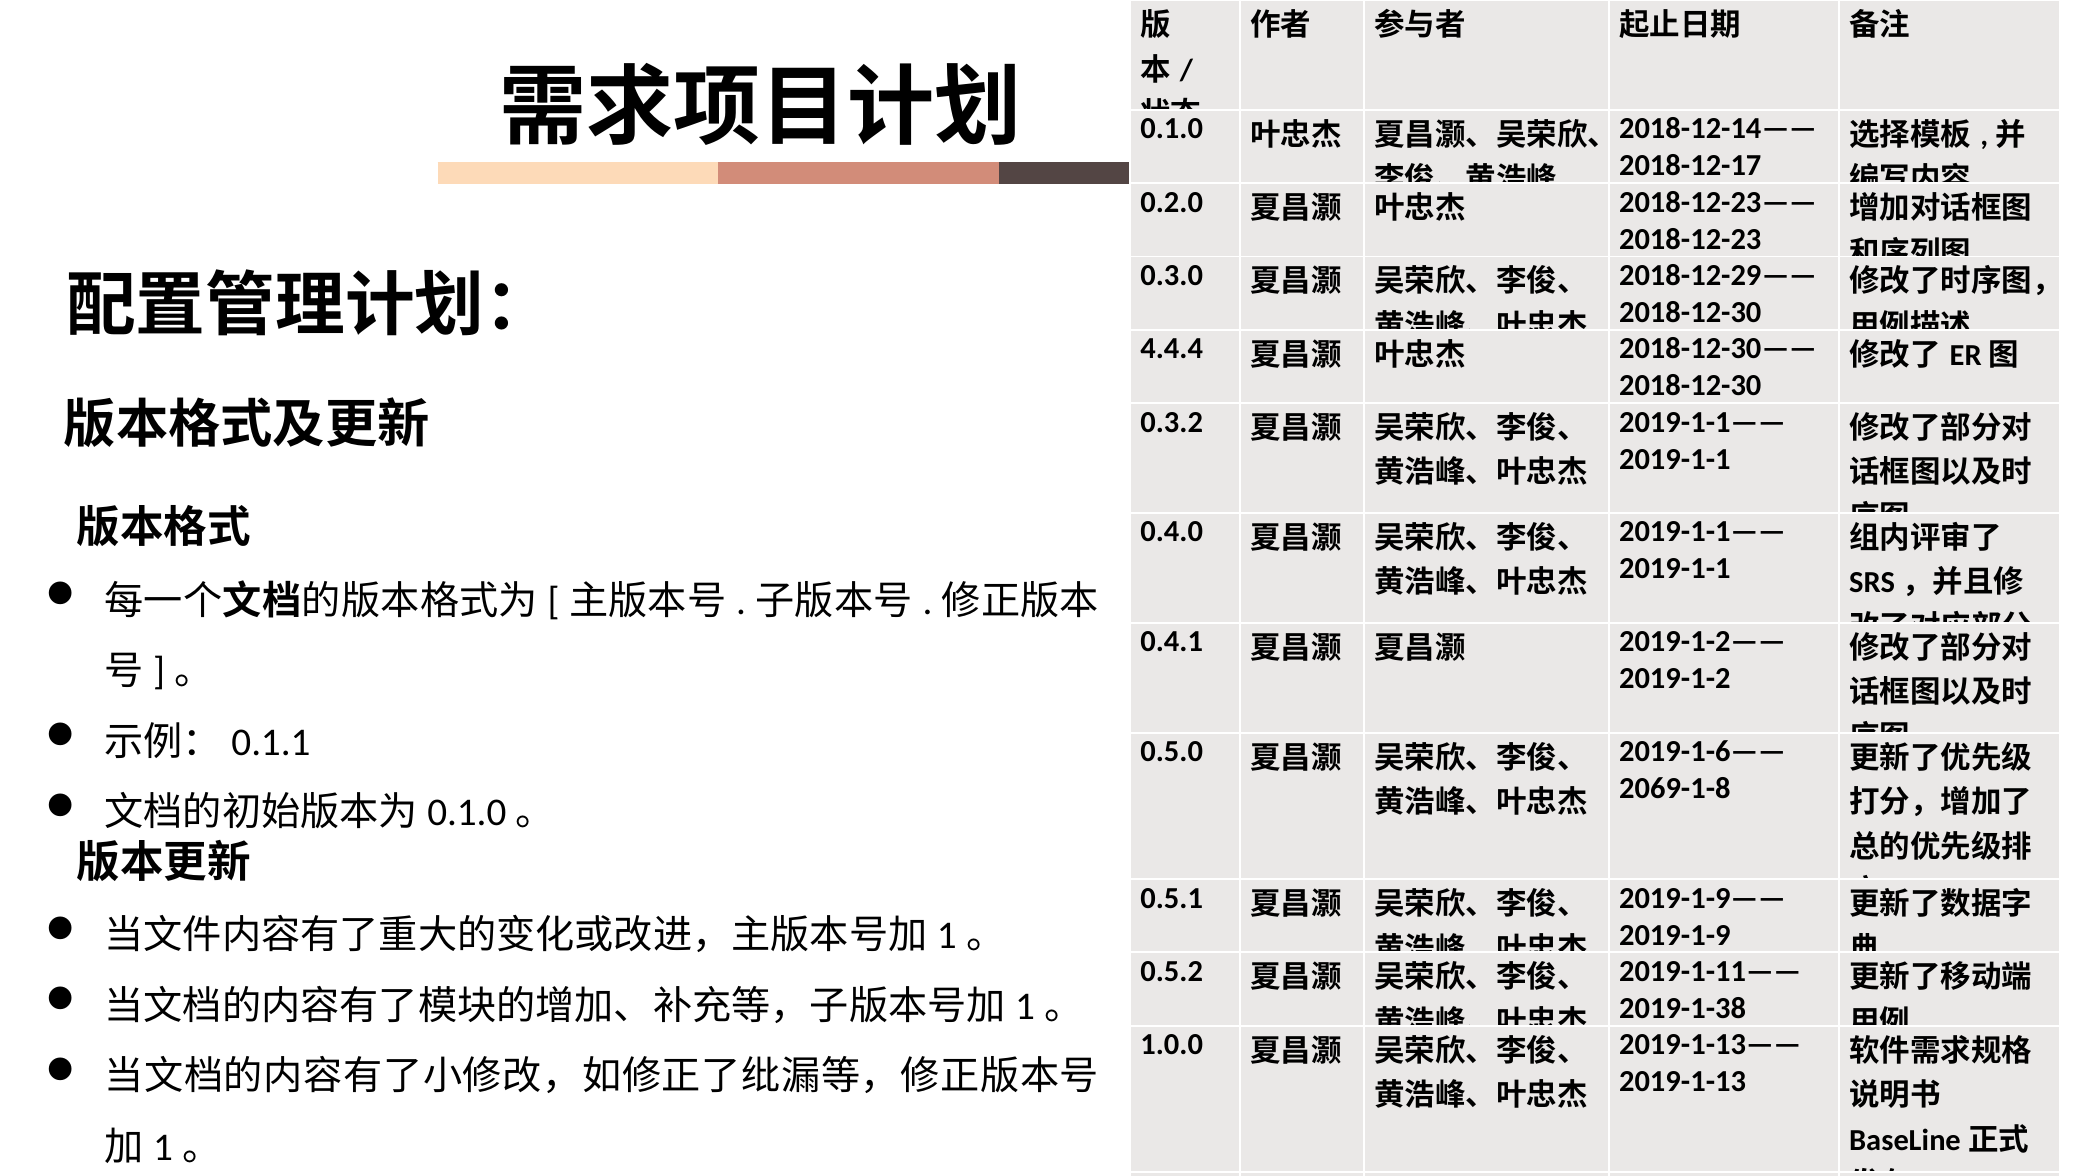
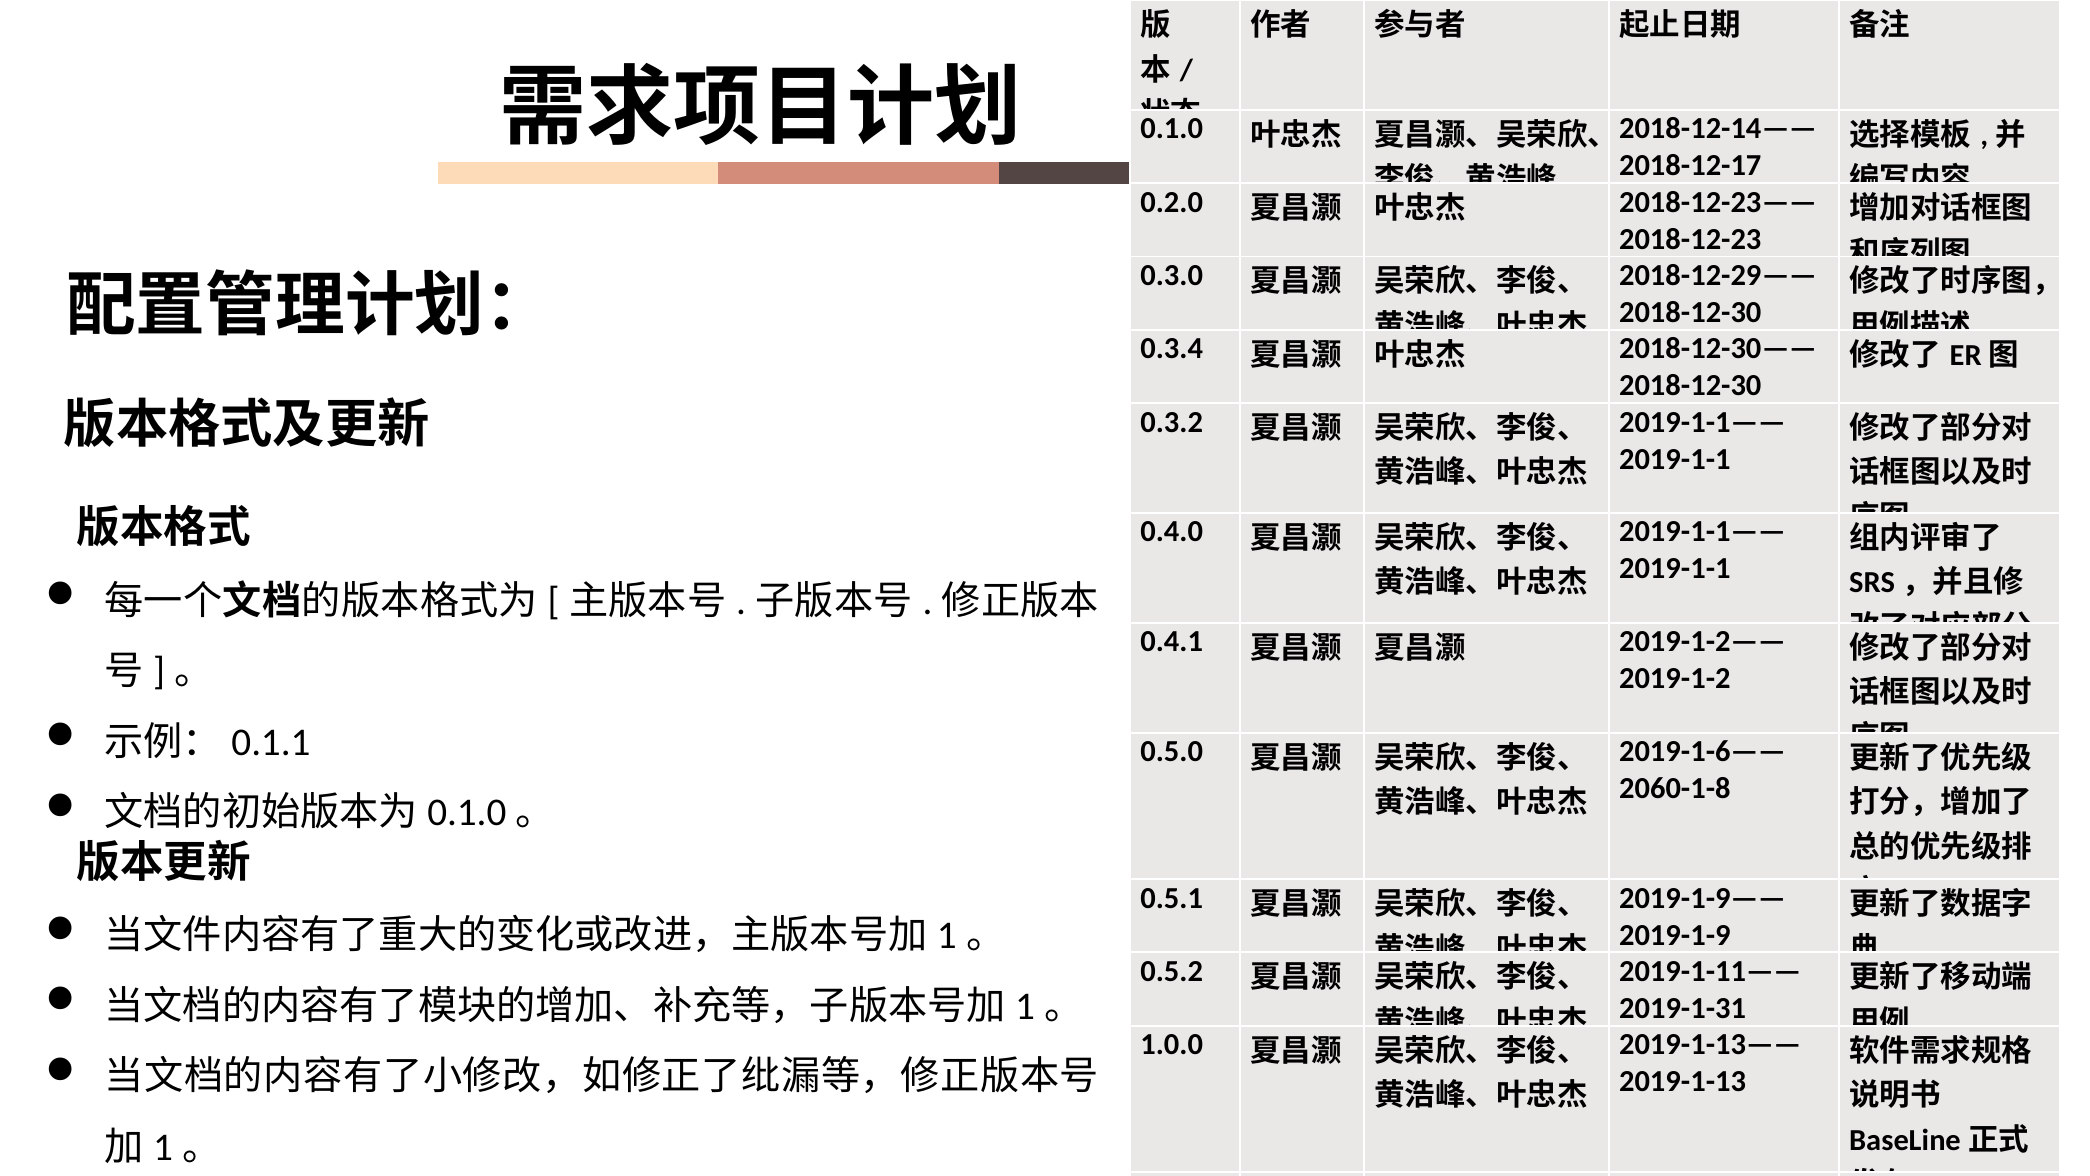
4.4.4: 4.4.4 -> 0.3.4 (1172, 349)
2069-1-8: 2069-1-8 -> 2060-1-8 (1675, 788)
2019-1-38: 2019-1-38 -> 2019-1-31 (1683, 1008)
